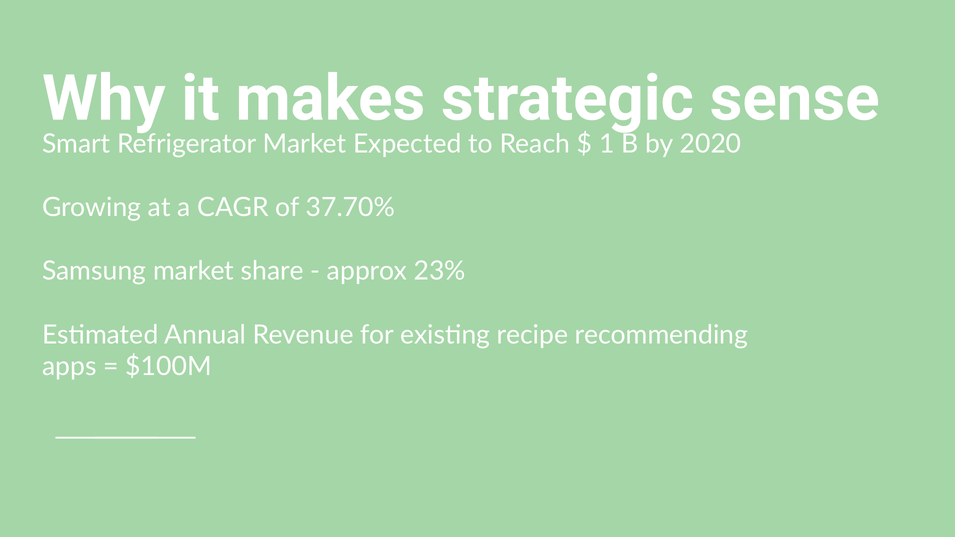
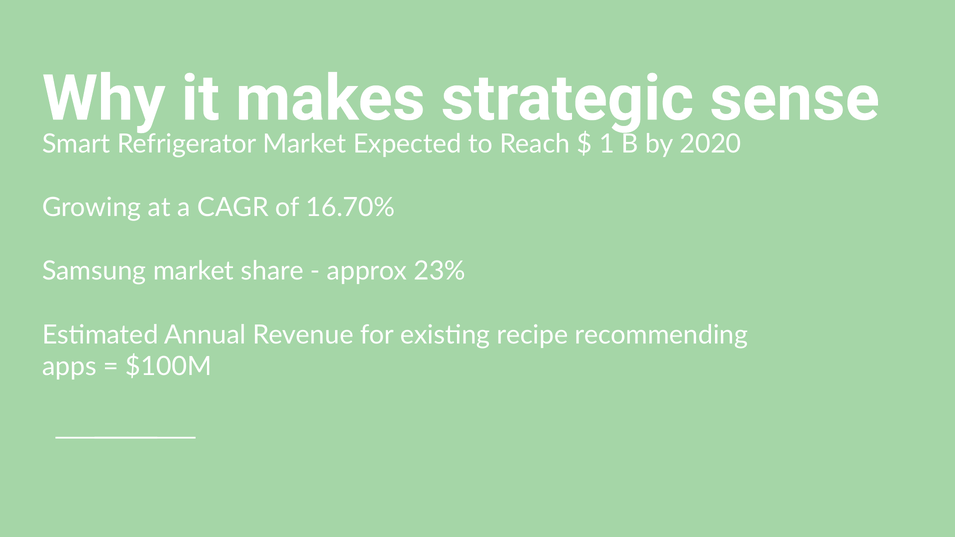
37.70%: 37.70% -> 16.70% (350, 208)
